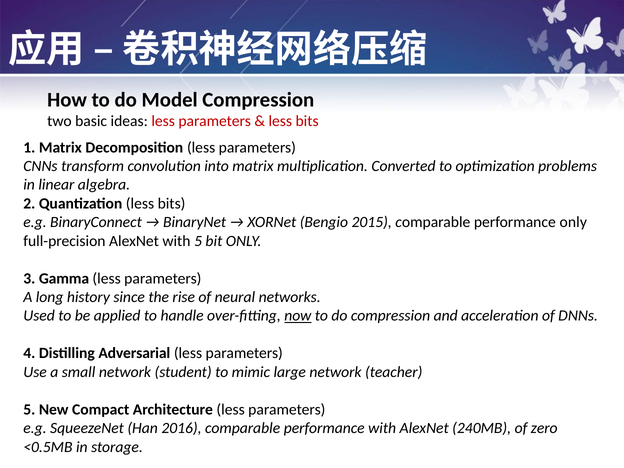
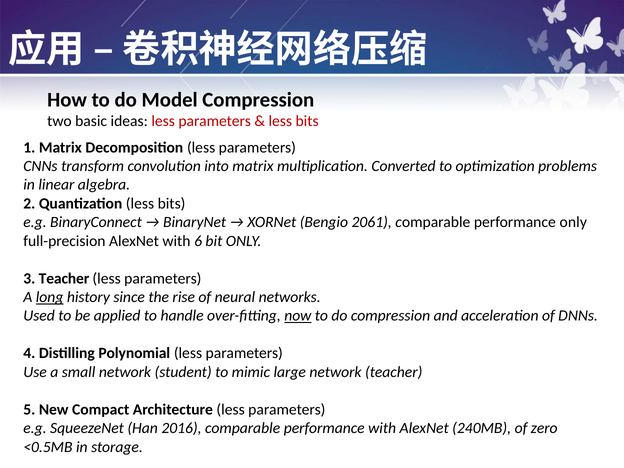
2015: 2015 -> 2061 (372, 222)
with 5: 5 -> 6 (198, 241)
3 Gamma: Gamma -> Teacher (64, 278)
long underline: none -> present (50, 297)
Adversarial: Adversarial -> Polynomial (134, 353)
